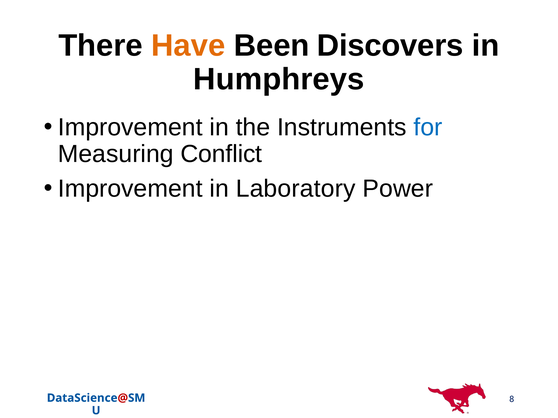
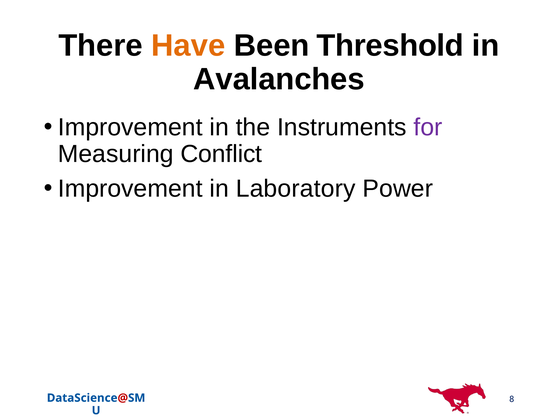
Discovers: Discovers -> Threshold (390, 46)
Humphreys: Humphreys -> Avalanches (279, 79)
for colour: blue -> purple (428, 127)
